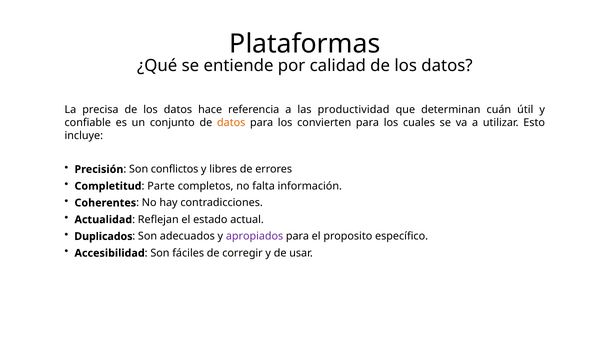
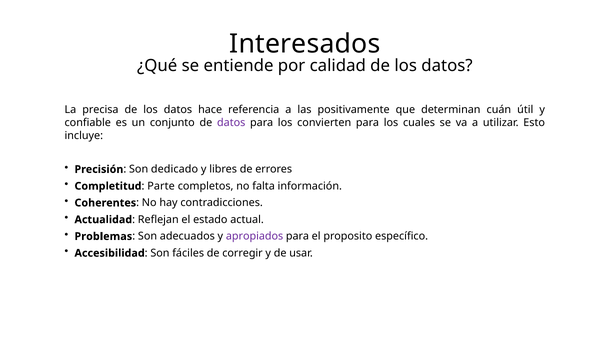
Plataformas: Plataformas -> Interesados (305, 44)
productividad: productividad -> positivamente (354, 110)
datos colour: orange -> purple (231, 123)
conflictos: conflictos -> dedicado (175, 169)
Duplicados: Duplicados -> Problemas (103, 236)
